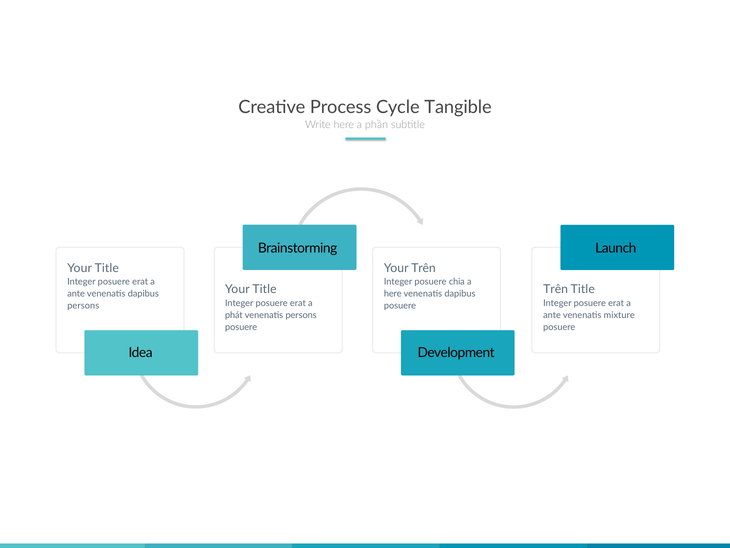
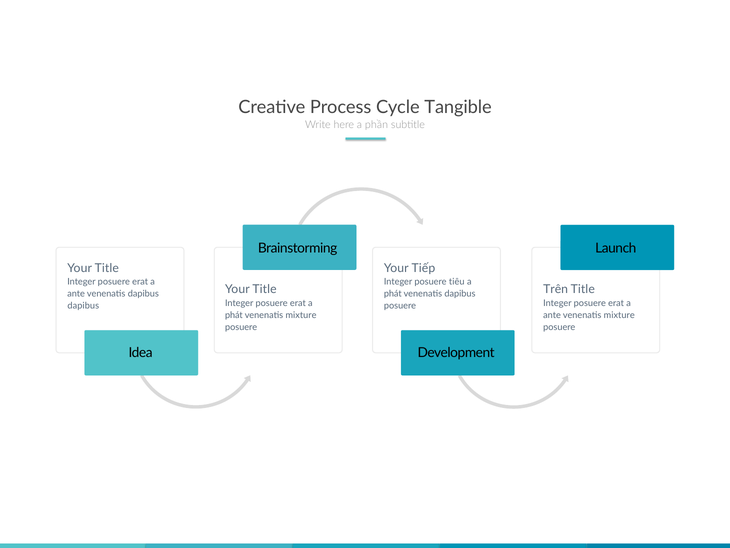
Your Trên: Trên -> Tiếp (423, 268)
chia: chia -> tiêu (457, 281)
here: here -> phát (393, 293)
persons: persons -> dapibus (83, 305)
persons: persons -> mixture (301, 315)
